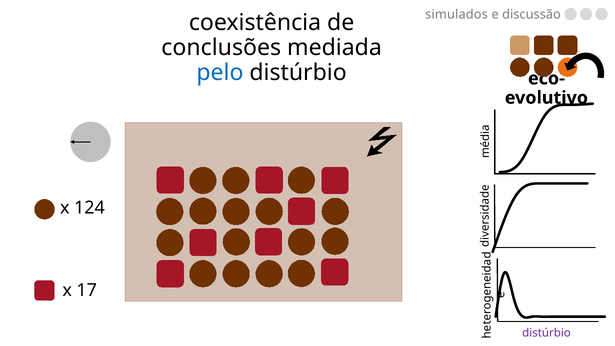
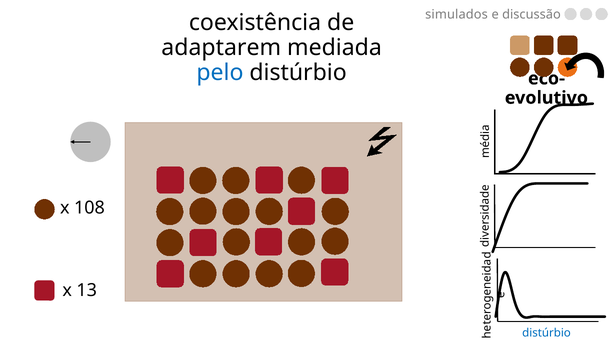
conclusões: conclusões -> adaptarem (221, 48)
124: 124 -> 108 (89, 208)
17: 17 -> 13 (87, 290)
distúrbio colour: purple -> blue (547, 333)
